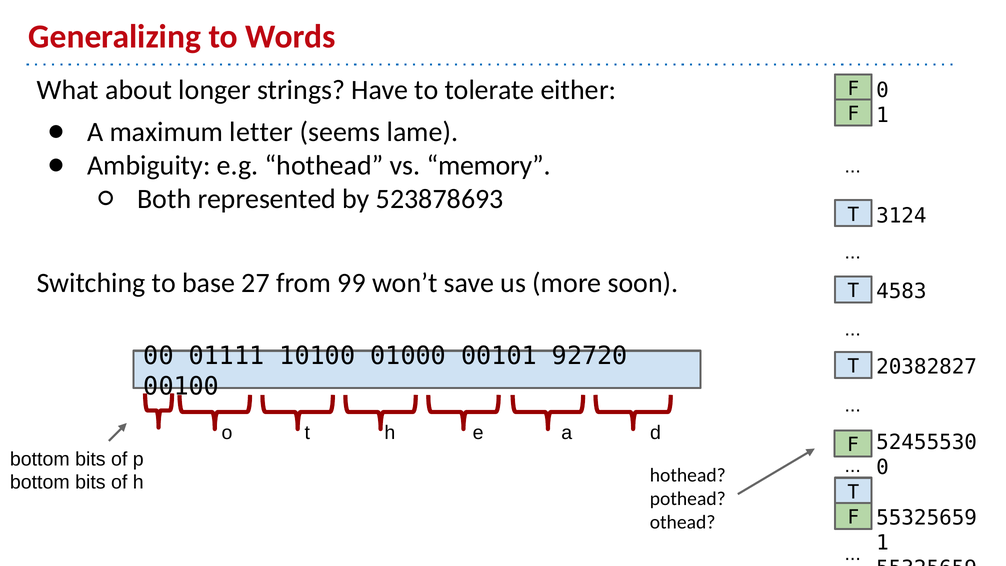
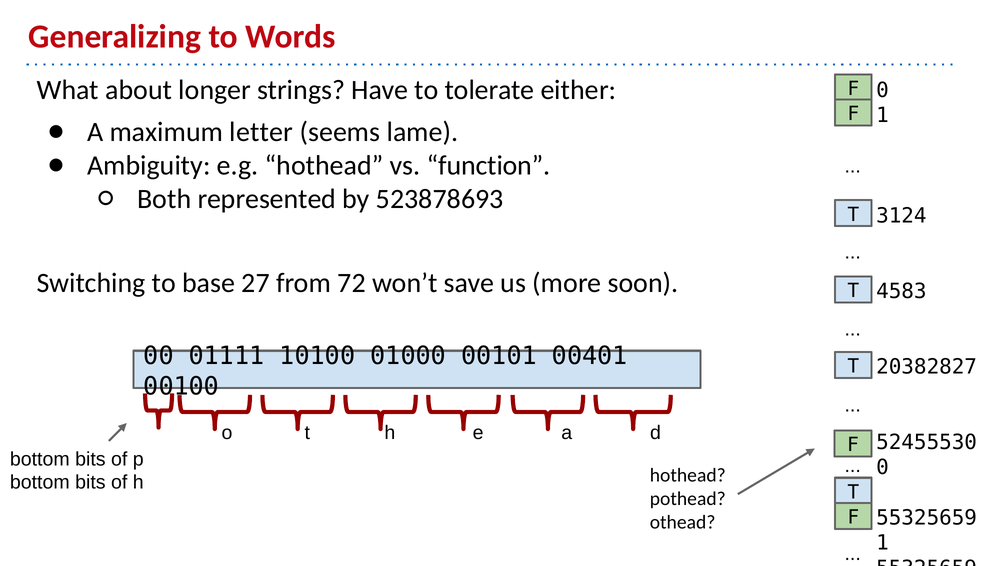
memory: memory -> function (489, 166)
99: 99 -> 72 (352, 283)
92720: 92720 -> 00401 (590, 356)
